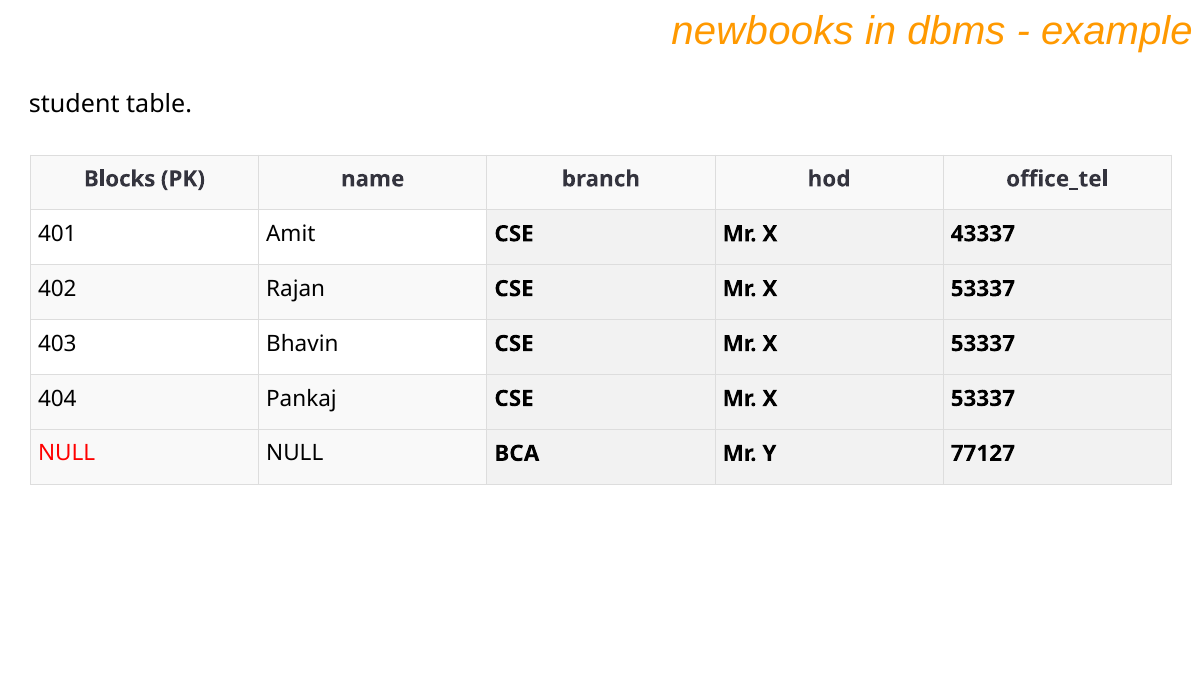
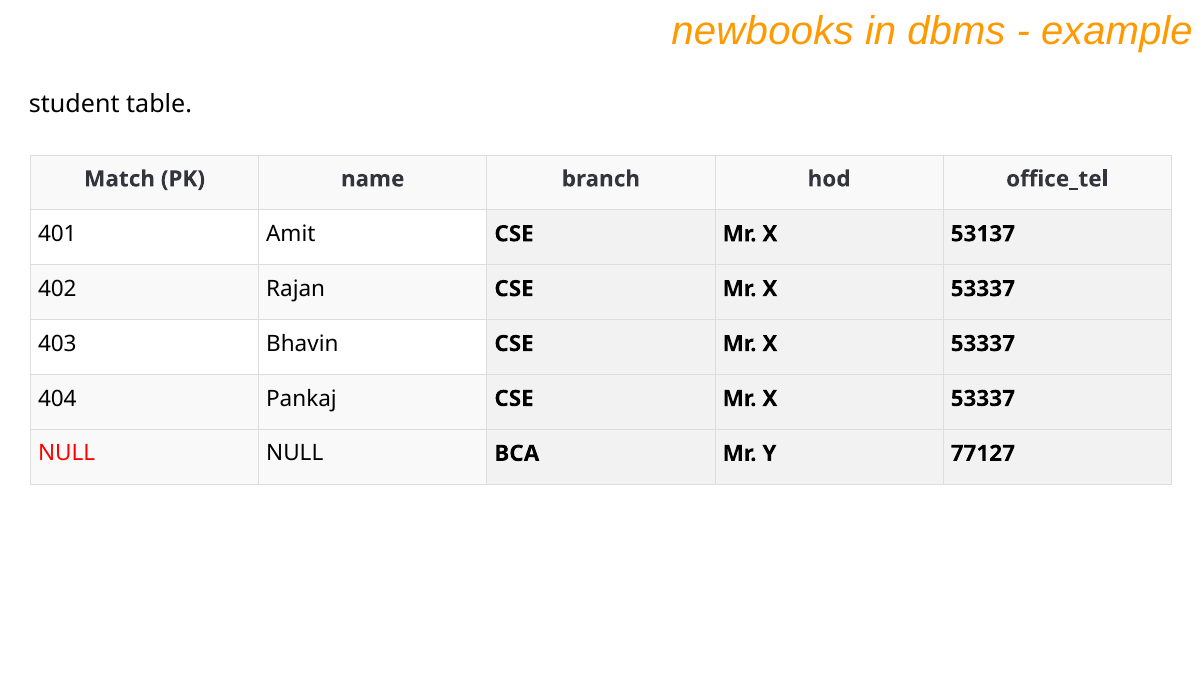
Blocks: Blocks -> Match (120, 179)
43337: 43337 -> 53137 (983, 234)
